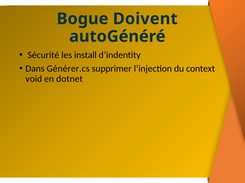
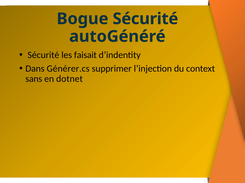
Bogue Doivent: Doivent -> Sécurité (145, 19)
install: install -> faisait (85, 55)
void: void -> sans (34, 79)
